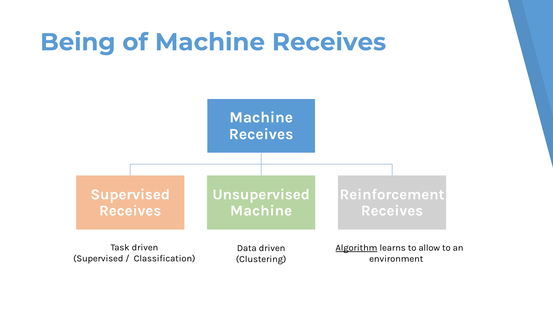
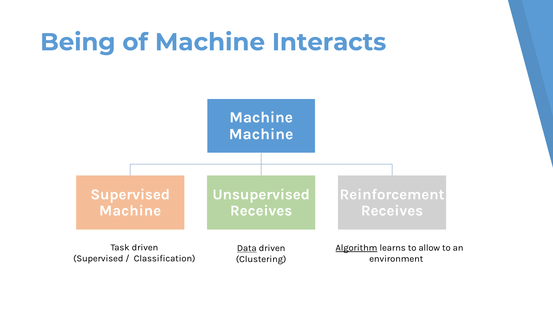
of Machine Receives: Receives -> Interacts (329, 42)
Receives: Receives -> Machine (261, 134)
Receives: Receives -> Machine (130, 211)
Machine: Machine -> Receives (261, 211)
Data underline: none -> present (247, 248)
